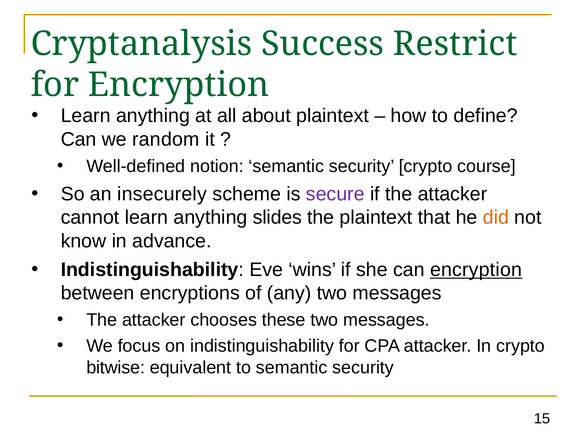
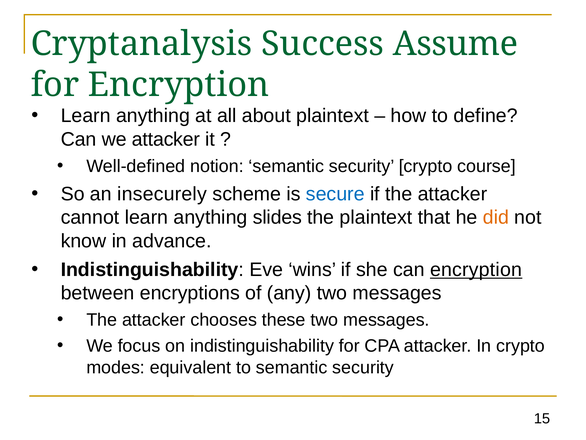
Restrict: Restrict -> Assume (455, 44)
we random: random -> attacker (166, 139)
secure colour: purple -> blue (335, 194)
bitwise: bitwise -> modes (116, 367)
